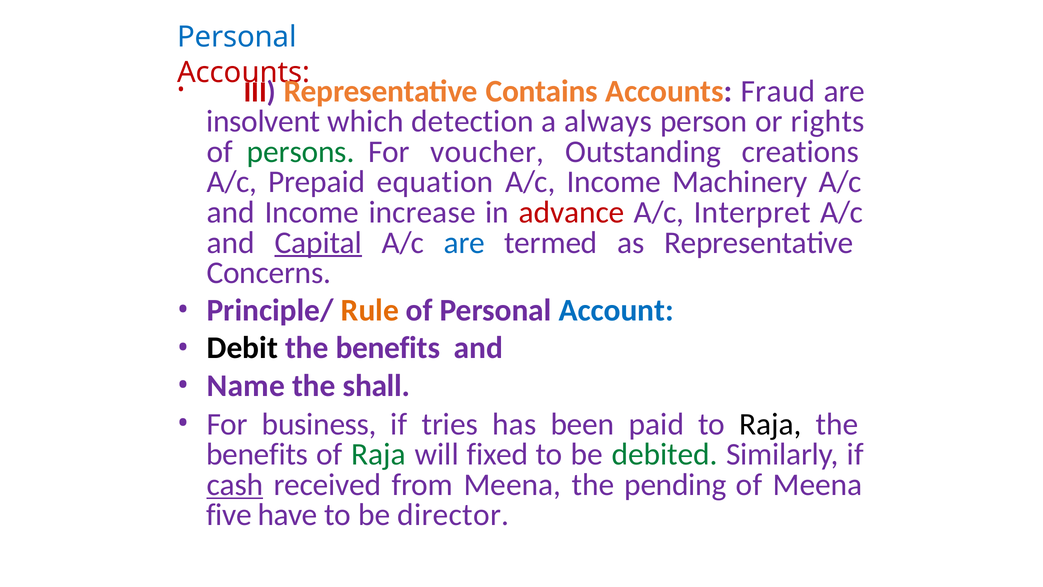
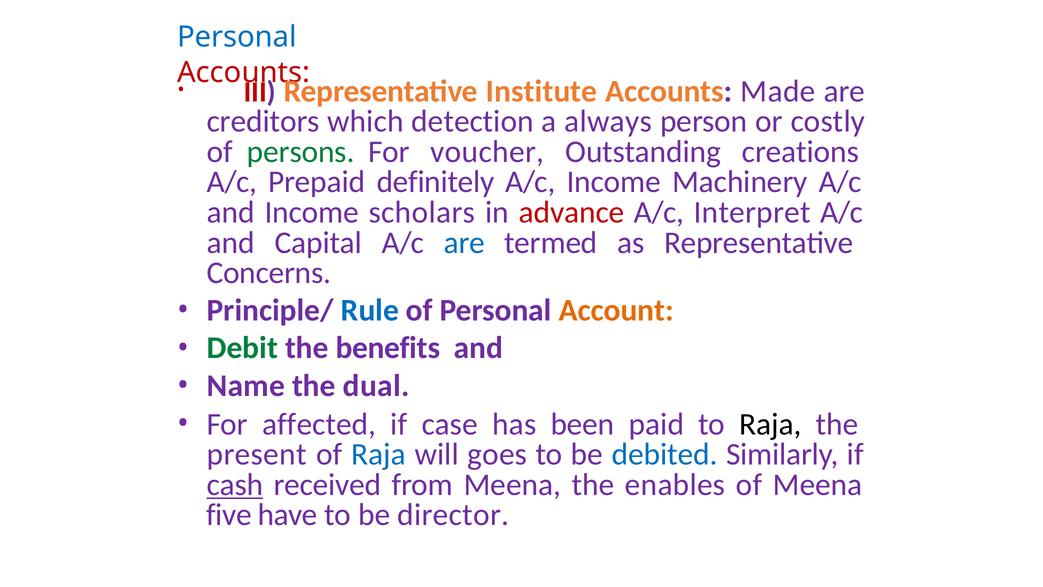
Contains: Contains -> Institute (542, 91)
Fraud: Fraud -> Made (778, 91)
insolvent: insolvent -> creditors (263, 122)
rights: rights -> costly (828, 122)
equation: equation -> definitely (435, 182)
increase: increase -> scholars (422, 212)
Capital underline: present -> none (318, 242)
Rule colour: orange -> blue (370, 310)
Account colour: blue -> orange (616, 310)
Debit colour: black -> green (242, 348)
shall: shall -> dual (376, 386)
business: business -> affected (319, 424)
tries: tries -> case (450, 424)
benefits: benefits -> present (257, 454)
Raja colour: green -> blue (379, 454)
fixed: fixed -> goes (497, 454)
debited colour: green -> blue (665, 454)
pending: pending -> enables (675, 484)
